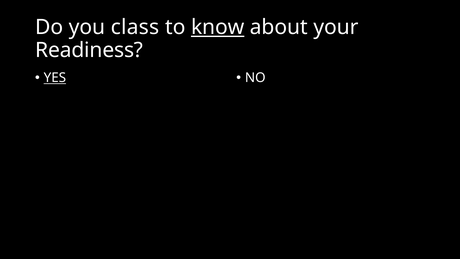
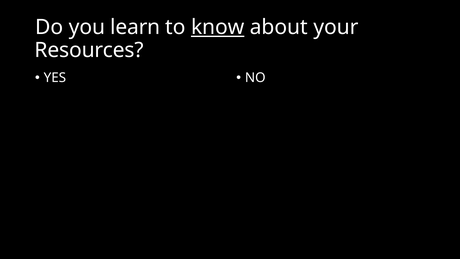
class: class -> learn (135, 27)
Readiness: Readiness -> Resources (89, 50)
YES underline: present -> none (55, 78)
